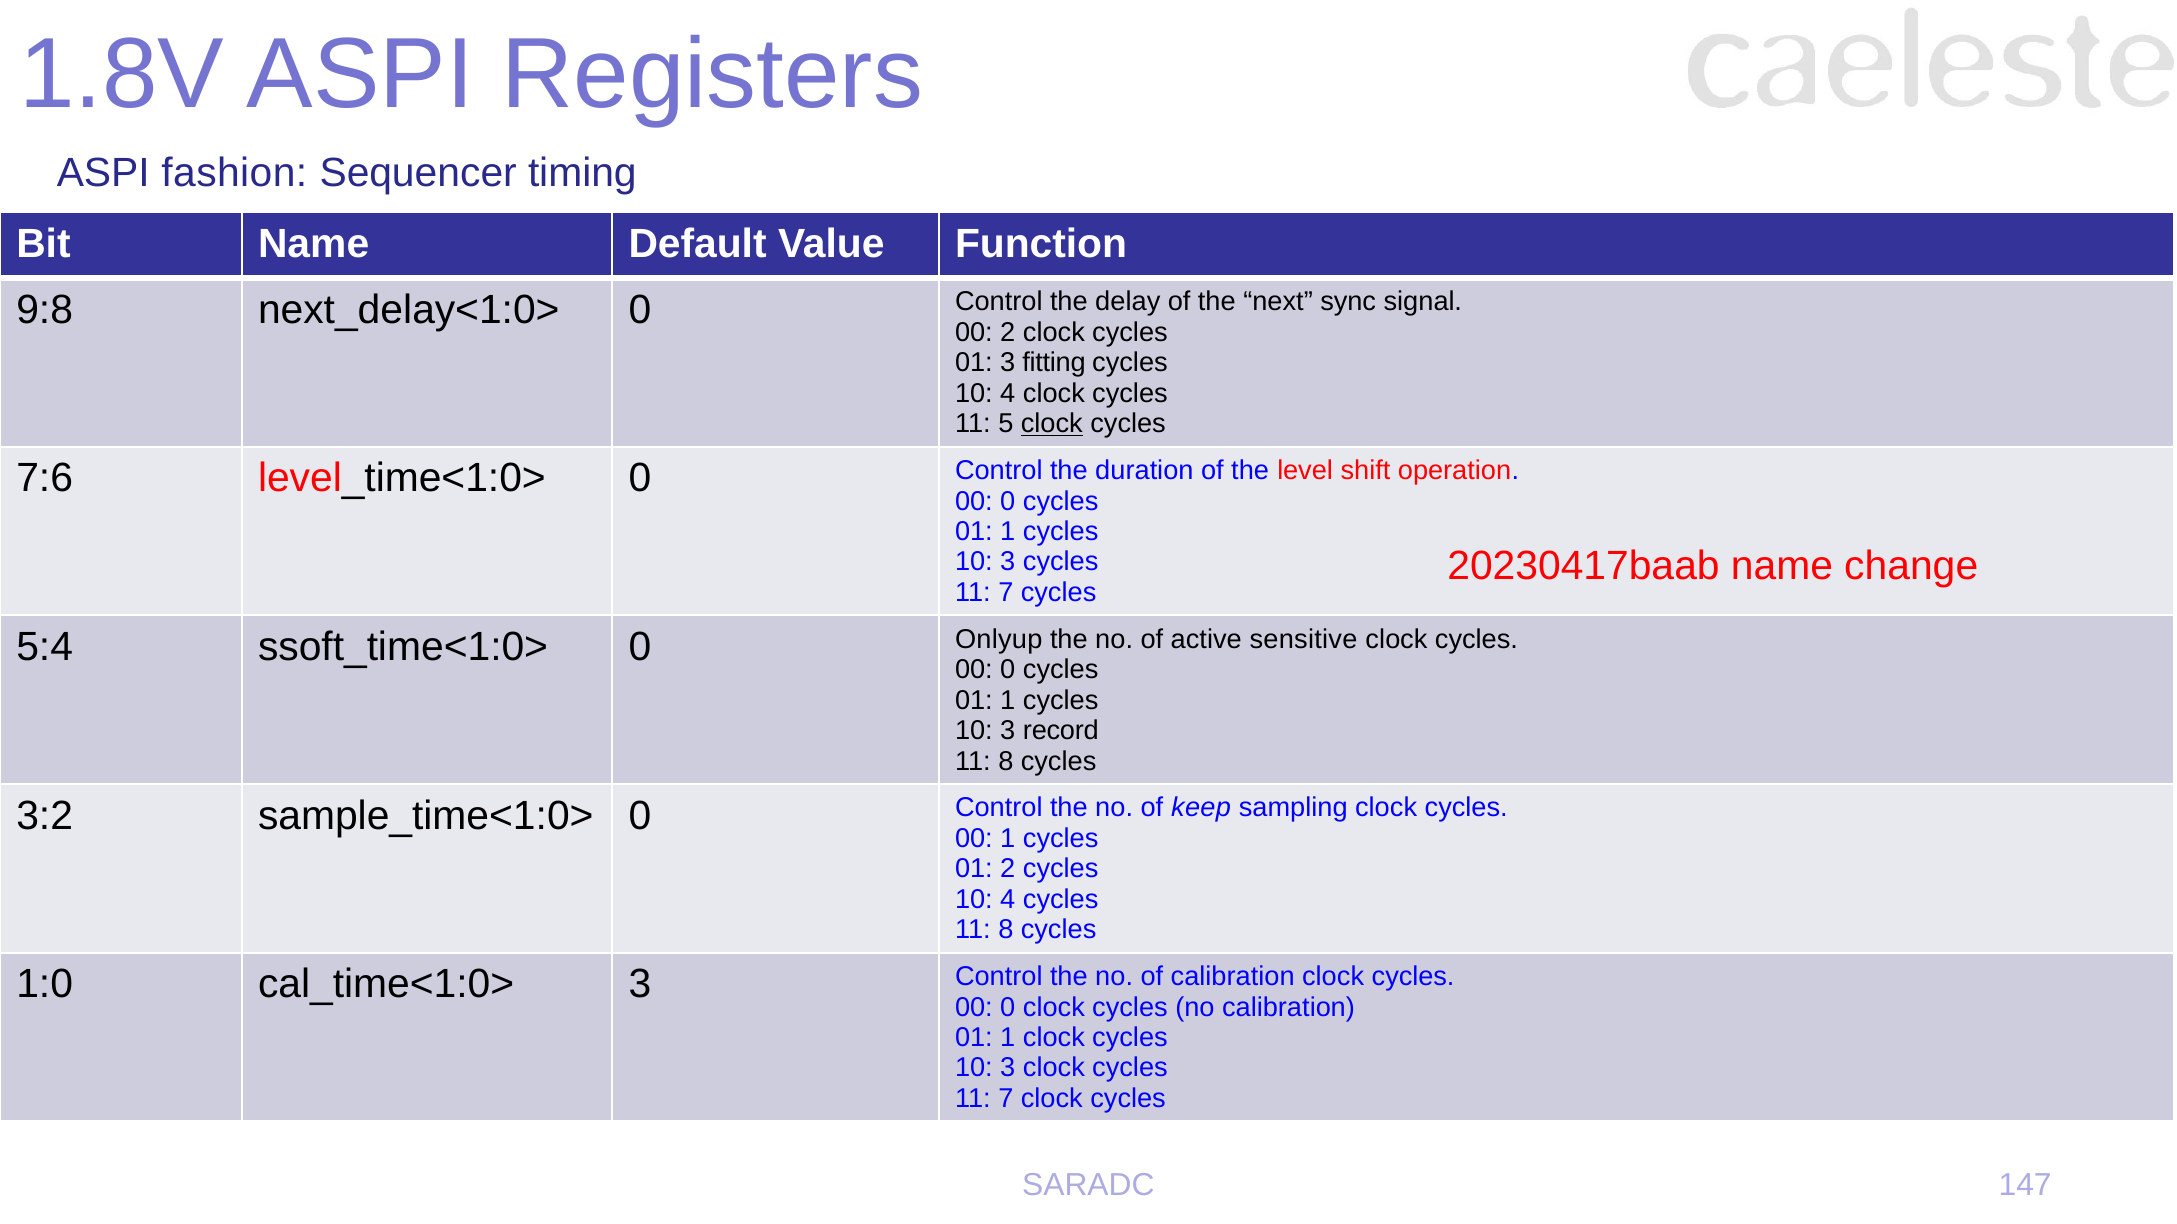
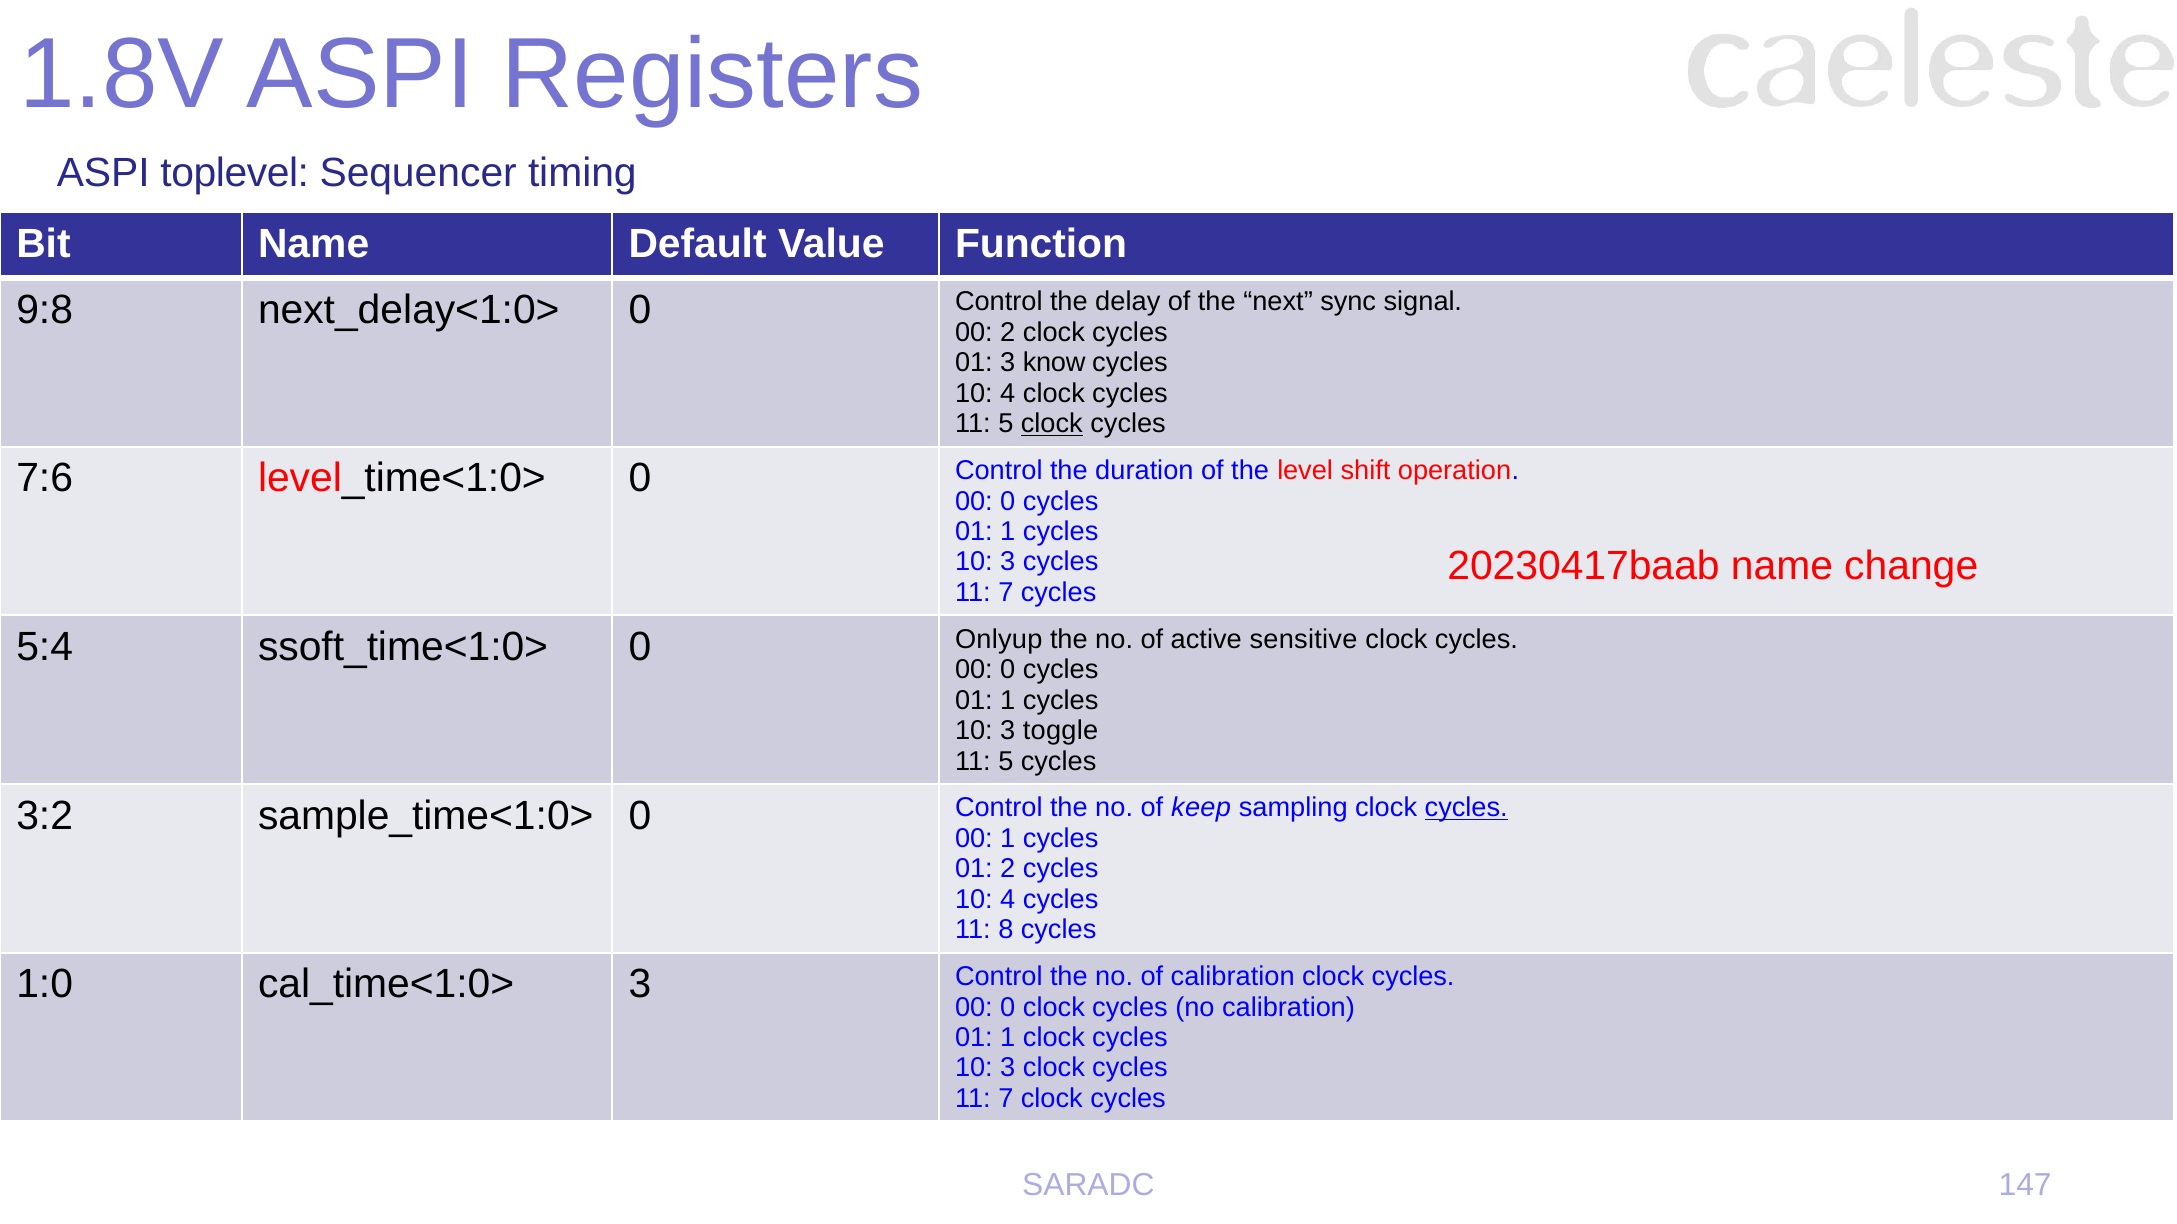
fashion: fashion -> toplevel (235, 173)
fitting: fitting -> know (1054, 363)
record: record -> toggle (1061, 731)
8: 8 -> 5 (1006, 761)
cycles underline: none -> present (1466, 808)
